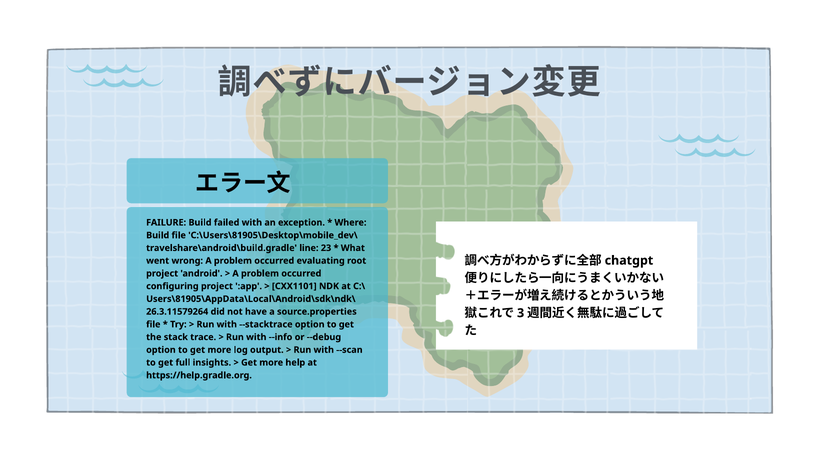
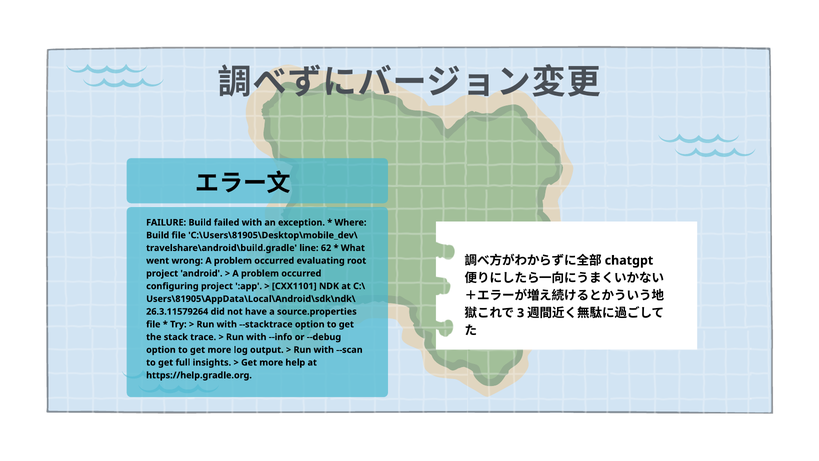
23: 23 -> 62 (326, 248)
